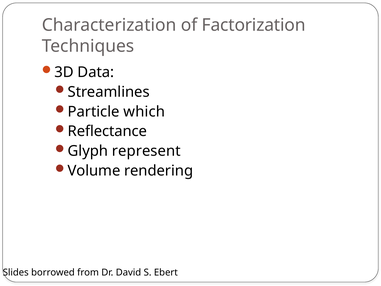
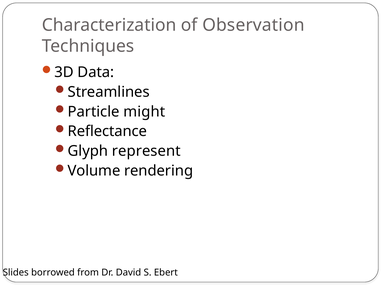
Factorization: Factorization -> Observation (253, 25)
which: which -> might (144, 112)
